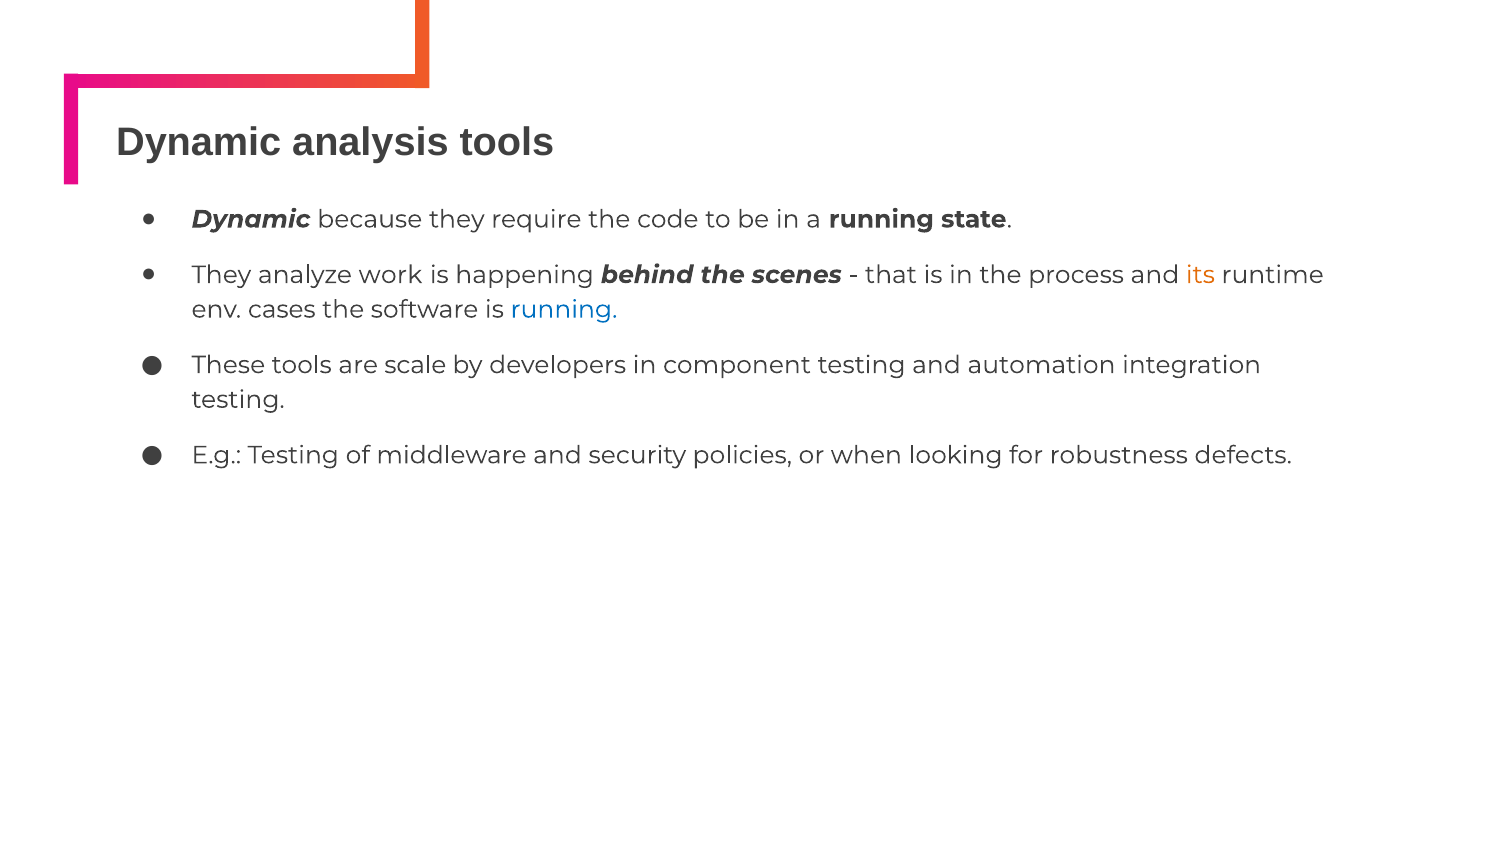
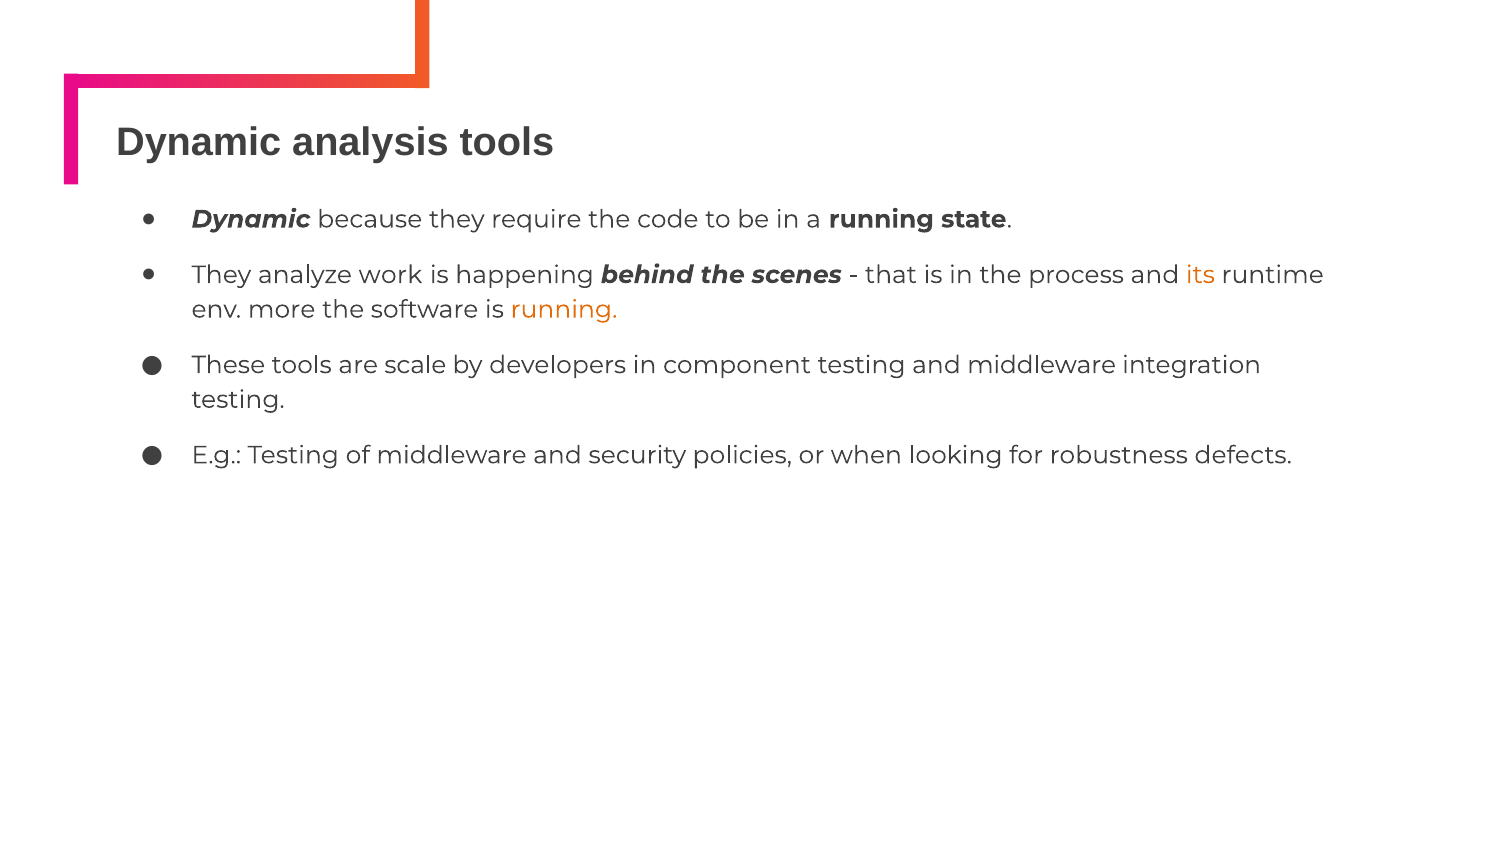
cases: cases -> more (282, 309)
running colour: blue -> orange (564, 309)
and automation: automation -> middleware (1042, 365)
